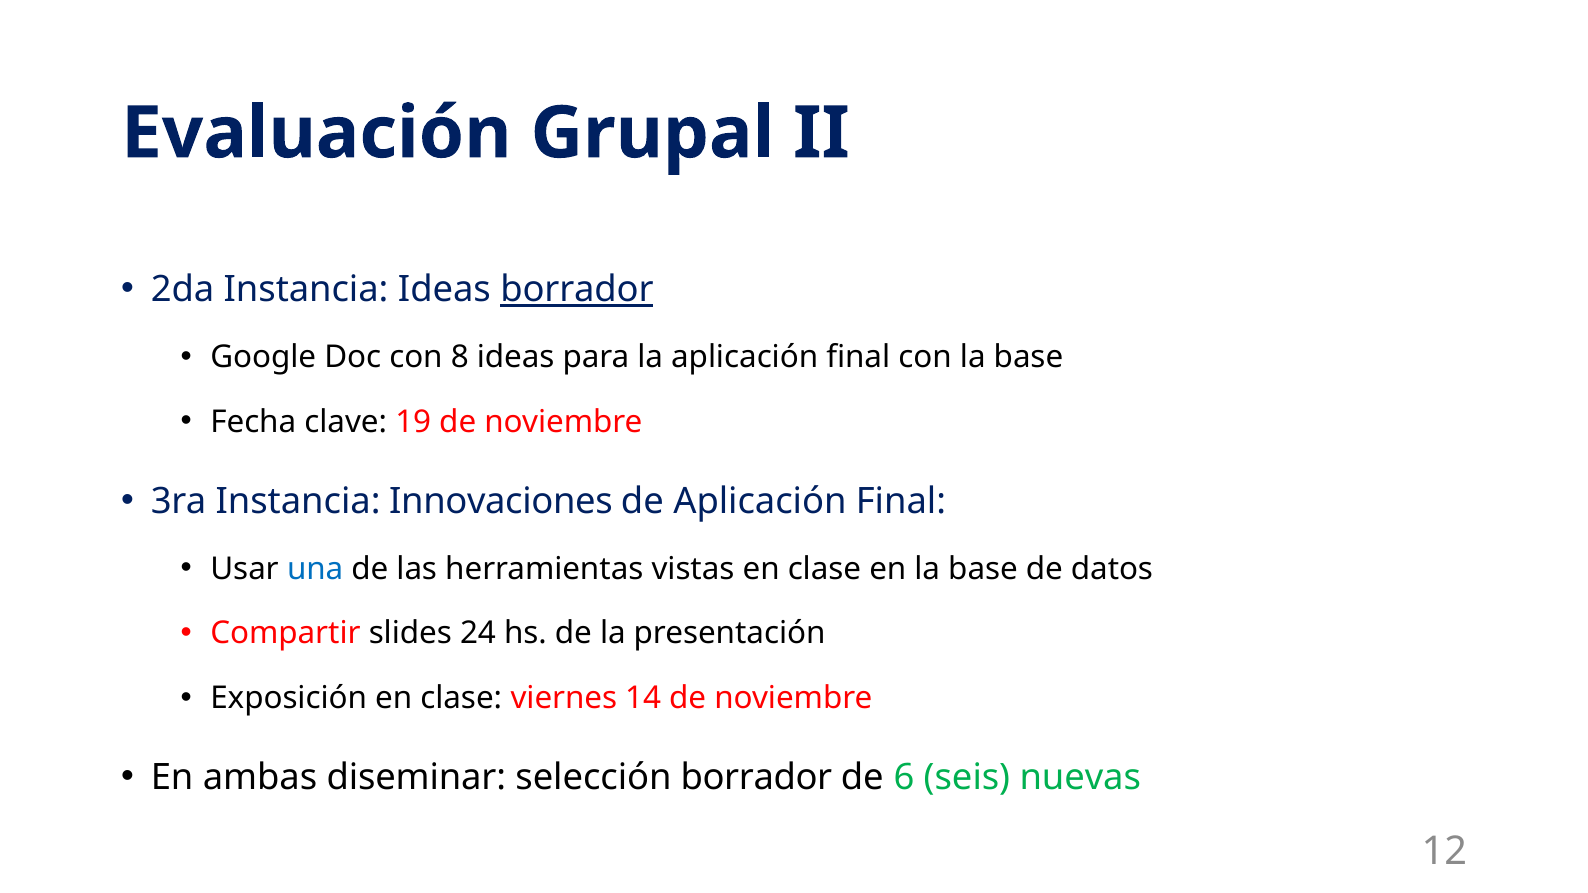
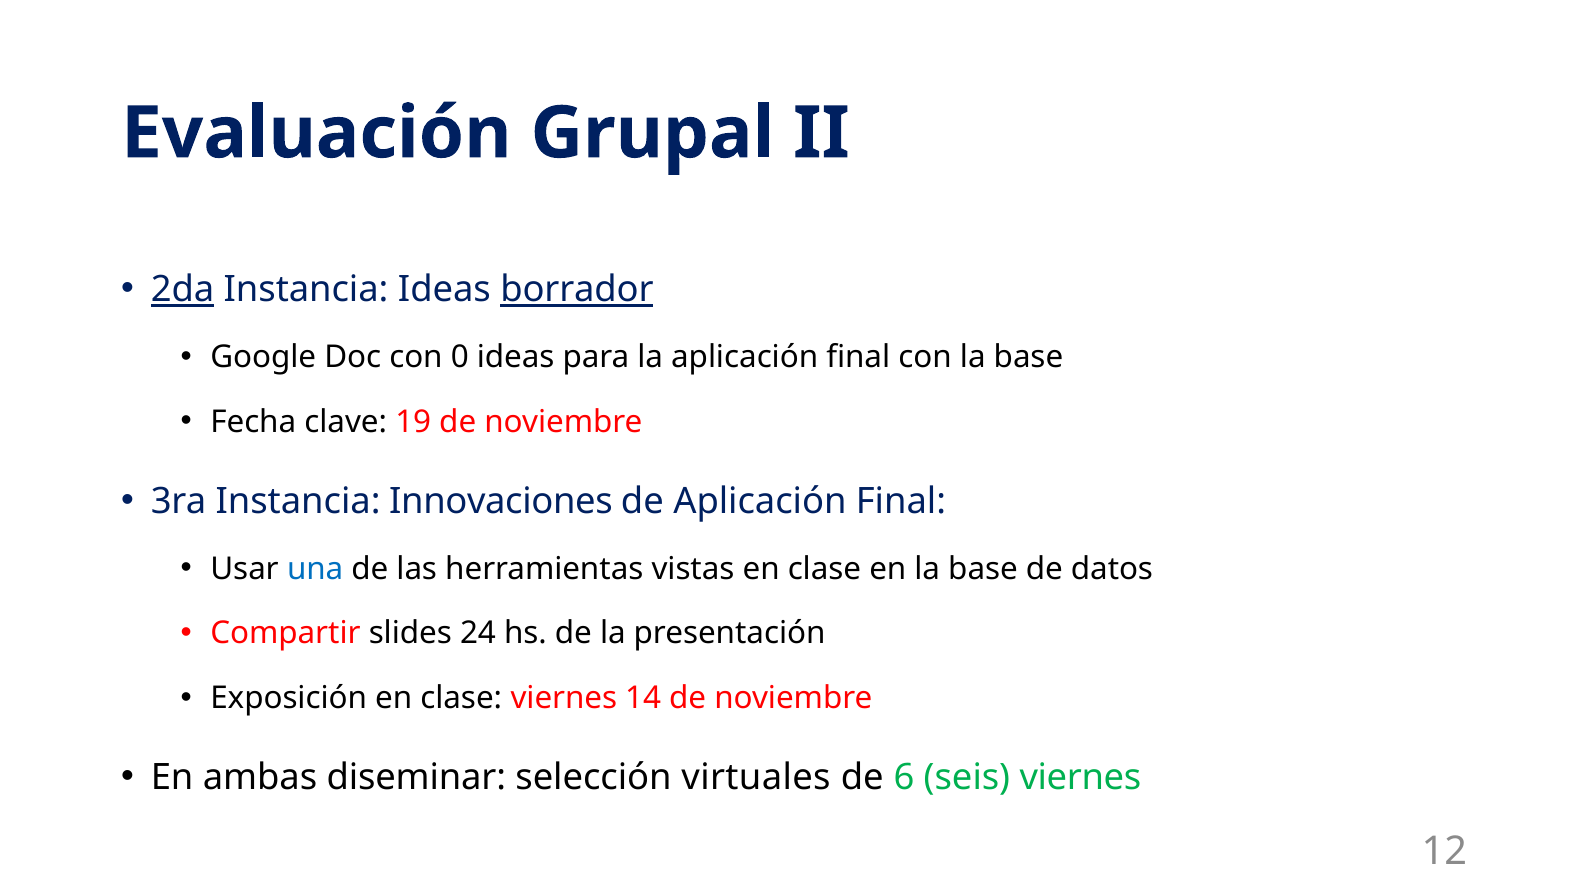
2da underline: none -> present (183, 290)
8: 8 -> 0 (460, 357)
selección borrador: borrador -> virtuales (756, 778)
seis nuevas: nuevas -> viernes (1080, 778)
